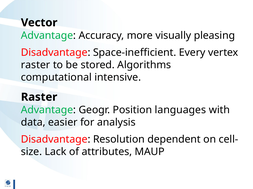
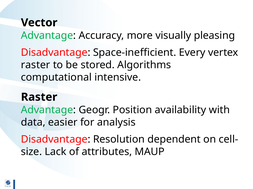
languages: languages -> availability (180, 110)
